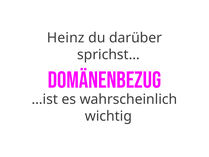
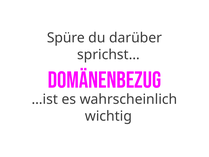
Heinz: Heinz -> Spüre (66, 38)
